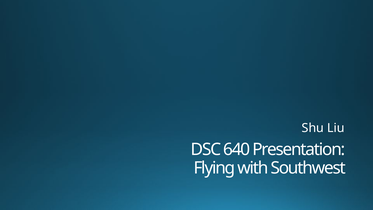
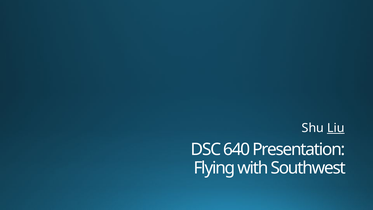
Liu underline: none -> present (336, 128)
